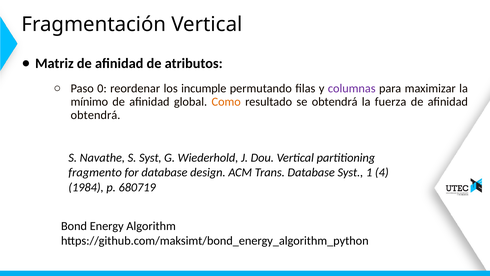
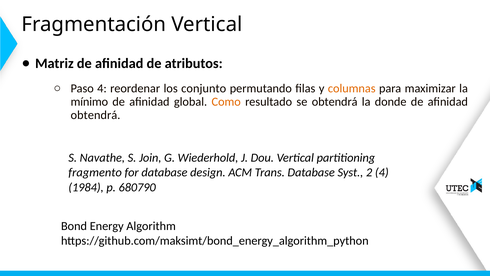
Paso 0: 0 -> 4 (102, 88)
incumple: incumple -> conjunto (204, 88)
columnas colour: purple -> orange (352, 88)
fuerza: fuerza -> donde (391, 102)
S Syst: Syst -> Join (150, 158)
1: 1 -> 2 (369, 172)
680719: 680719 -> 680790 (137, 187)
